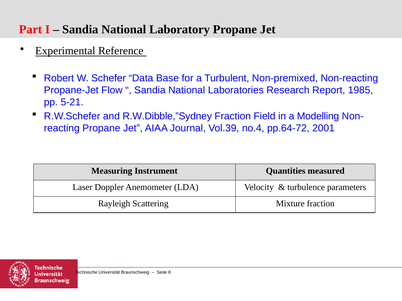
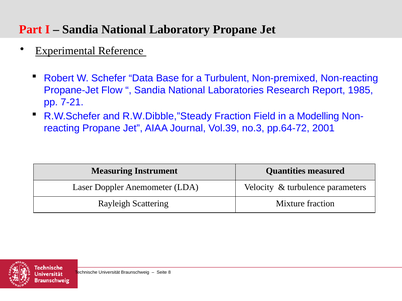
5-21: 5-21 -> 7-21 (72, 102)
R.W.Dibble,”Sydney: R.W.Dibble,”Sydney -> R.W.Dibble,”Steady (167, 116)
no.4: no.4 -> no.3 (253, 128)
